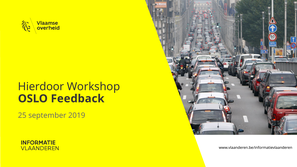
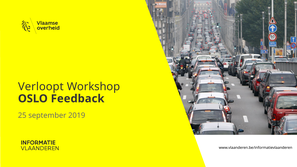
Hierdoor: Hierdoor -> Verloopt (41, 87)
